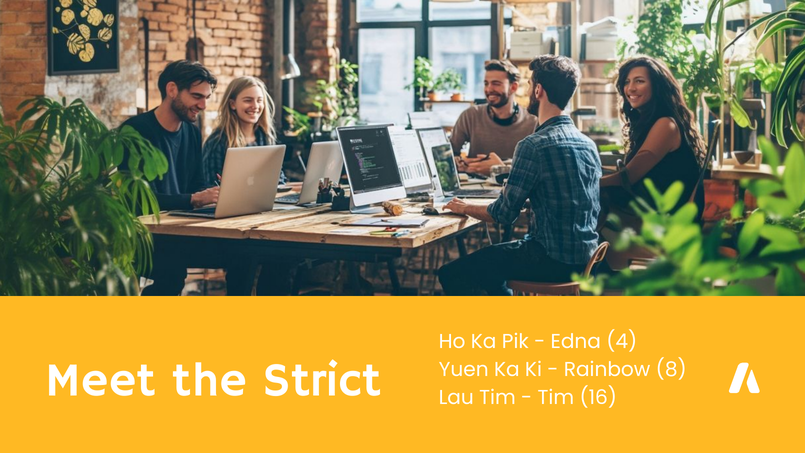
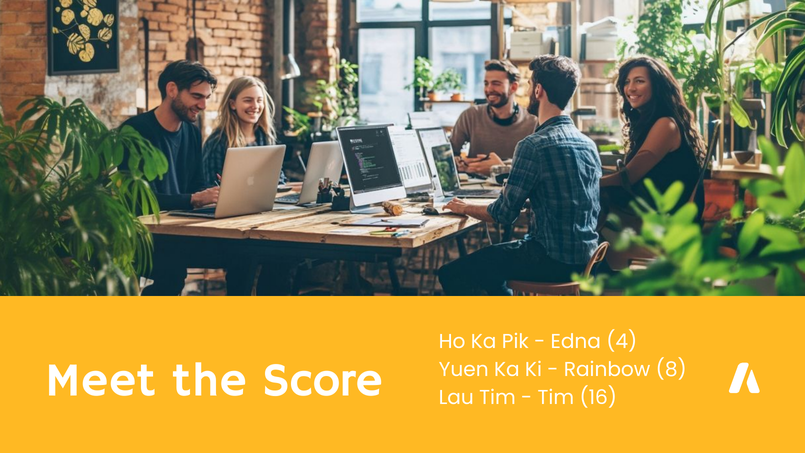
Strict: Strict -> Score (323, 380)
